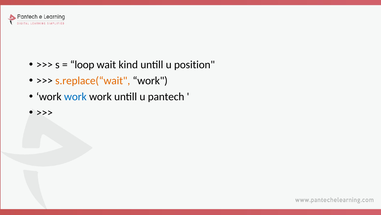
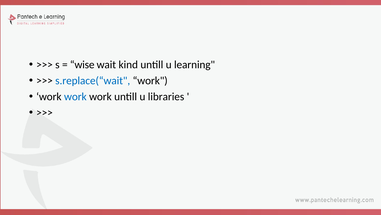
loop: loop -> wise (82, 64)
position: position -> learning (195, 64)
s.replace(“wait colour: orange -> blue (93, 80)
pantech: pantech -> libraries (166, 96)
